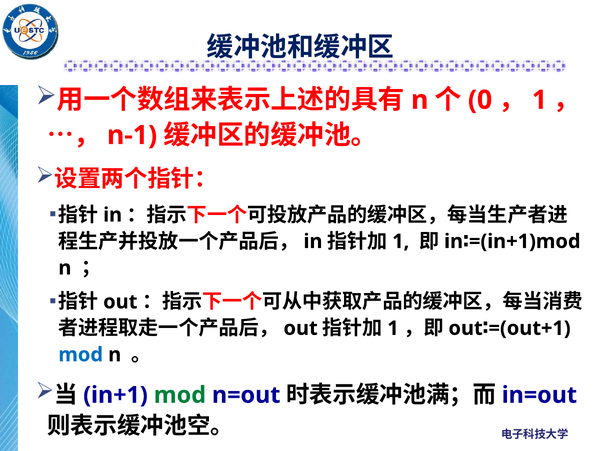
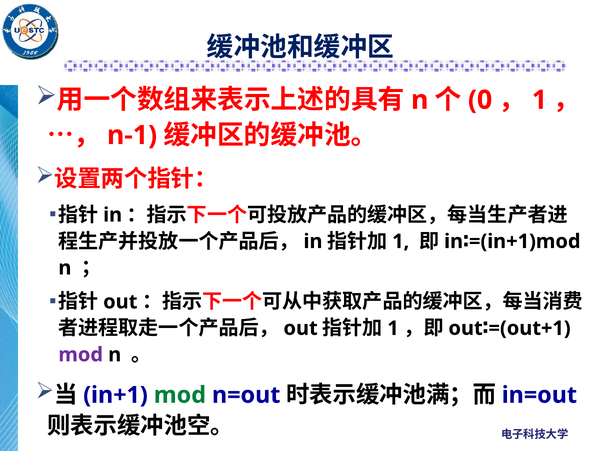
mod colour: blue -> purple (81, 355)
